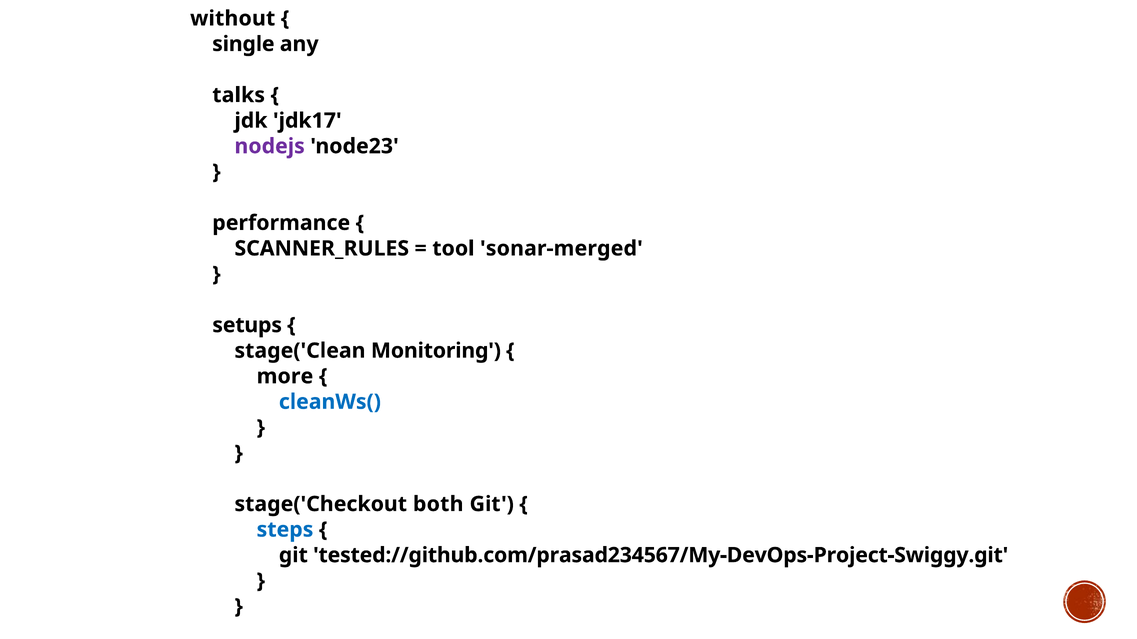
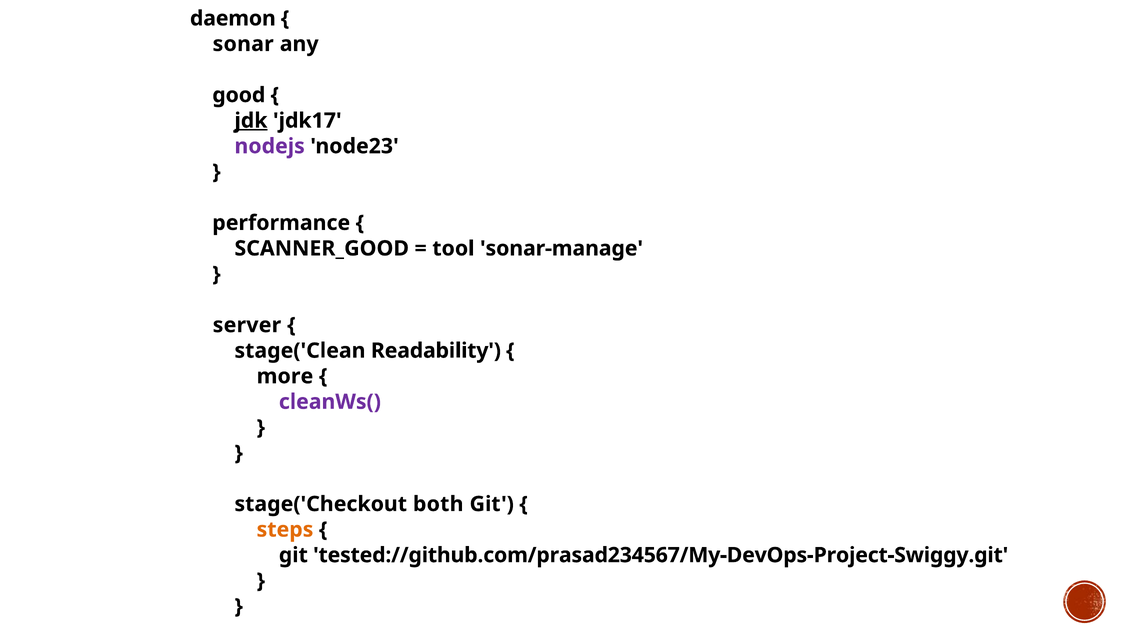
without: without -> daemon (233, 18)
single: single -> sonar (243, 44)
talks: talks -> good (239, 95)
jdk underline: none -> present (251, 121)
SCANNER_RULES: SCANNER_RULES -> SCANNER_GOOD (322, 249)
sonar-merged: sonar-merged -> sonar-manage (562, 249)
setups: setups -> server (247, 325)
Monitoring: Monitoring -> Readability (436, 351)
cleanWs( colour: blue -> purple (330, 402)
steps colour: blue -> orange (285, 530)
